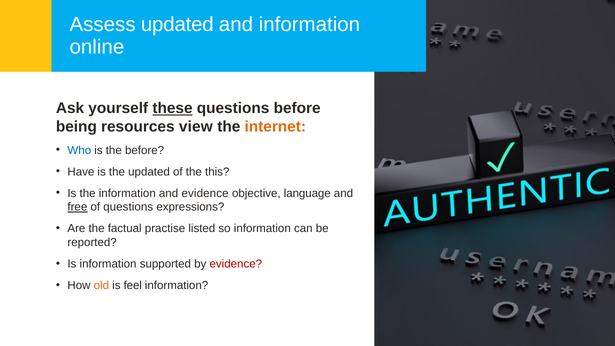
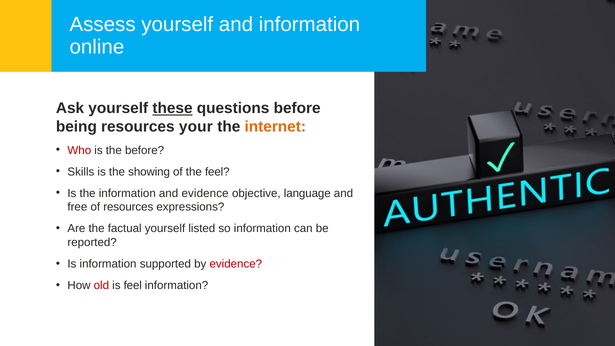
Assess updated: updated -> yourself (177, 25)
view: view -> your (196, 127)
Who colour: blue -> red (79, 150)
Have: Have -> Skills (81, 172)
the updated: updated -> showing (149, 172)
the this: this -> feel (217, 172)
free underline: present -> none (77, 207)
of questions: questions -> resources (128, 207)
factual practise: practise -> yourself (165, 229)
old colour: orange -> red (101, 285)
